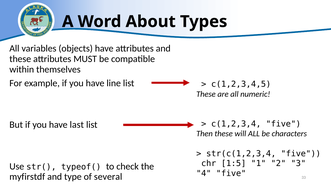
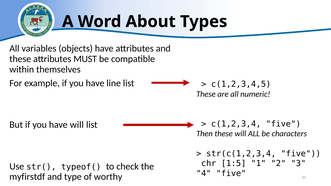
have last: last -> will (77, 125)
several: several -> worthy (108, 177)
